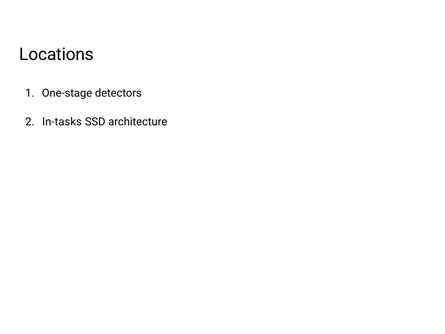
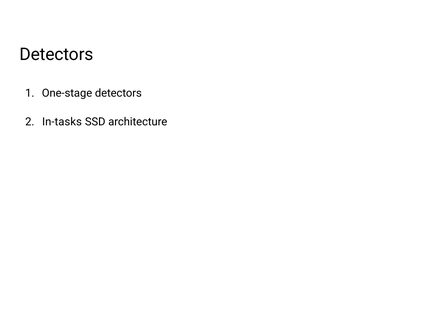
Locations: Locations -> Detectors (57, 55)
